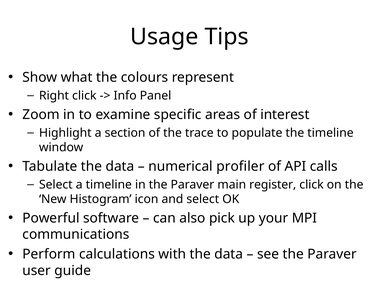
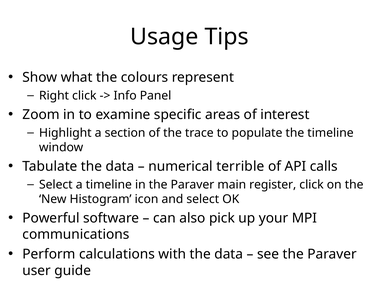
profiler: profiler -> terrible (240, 166)
